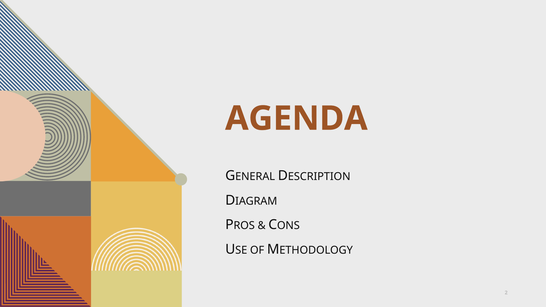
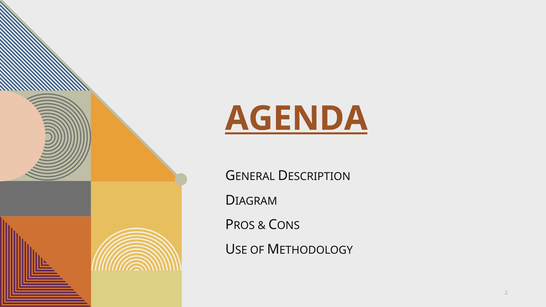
AGENDA underline: none -> present (296, 119)
